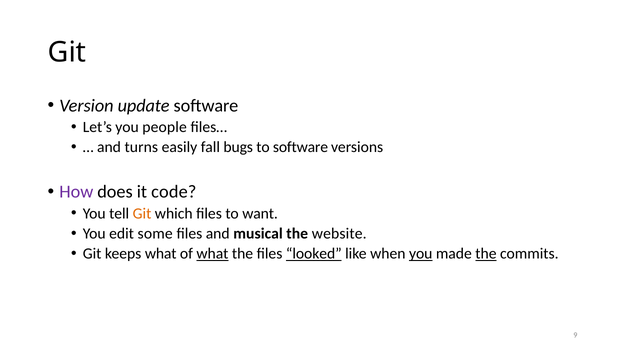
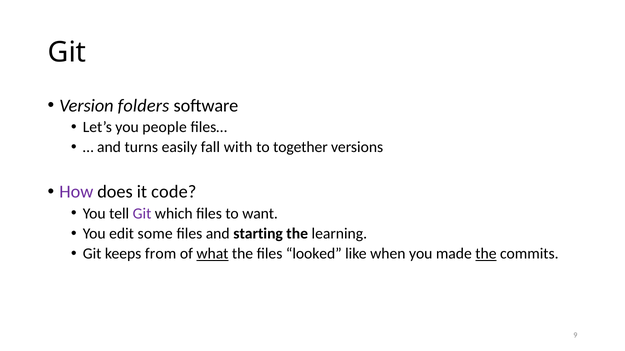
update: update -> folders (143, 106)
bugs: bugs -> with (238, 147)
to software: software -> together (300, 147)
Git colour: orange -> purple (142, 214)
musical: musical -> starting (258, 234)
website: website -> learning (339, 234)
keeps what: what -> from (161, 254)
looked underline: present -> none (314, 254)
you underline: present -> none (421, 254)
